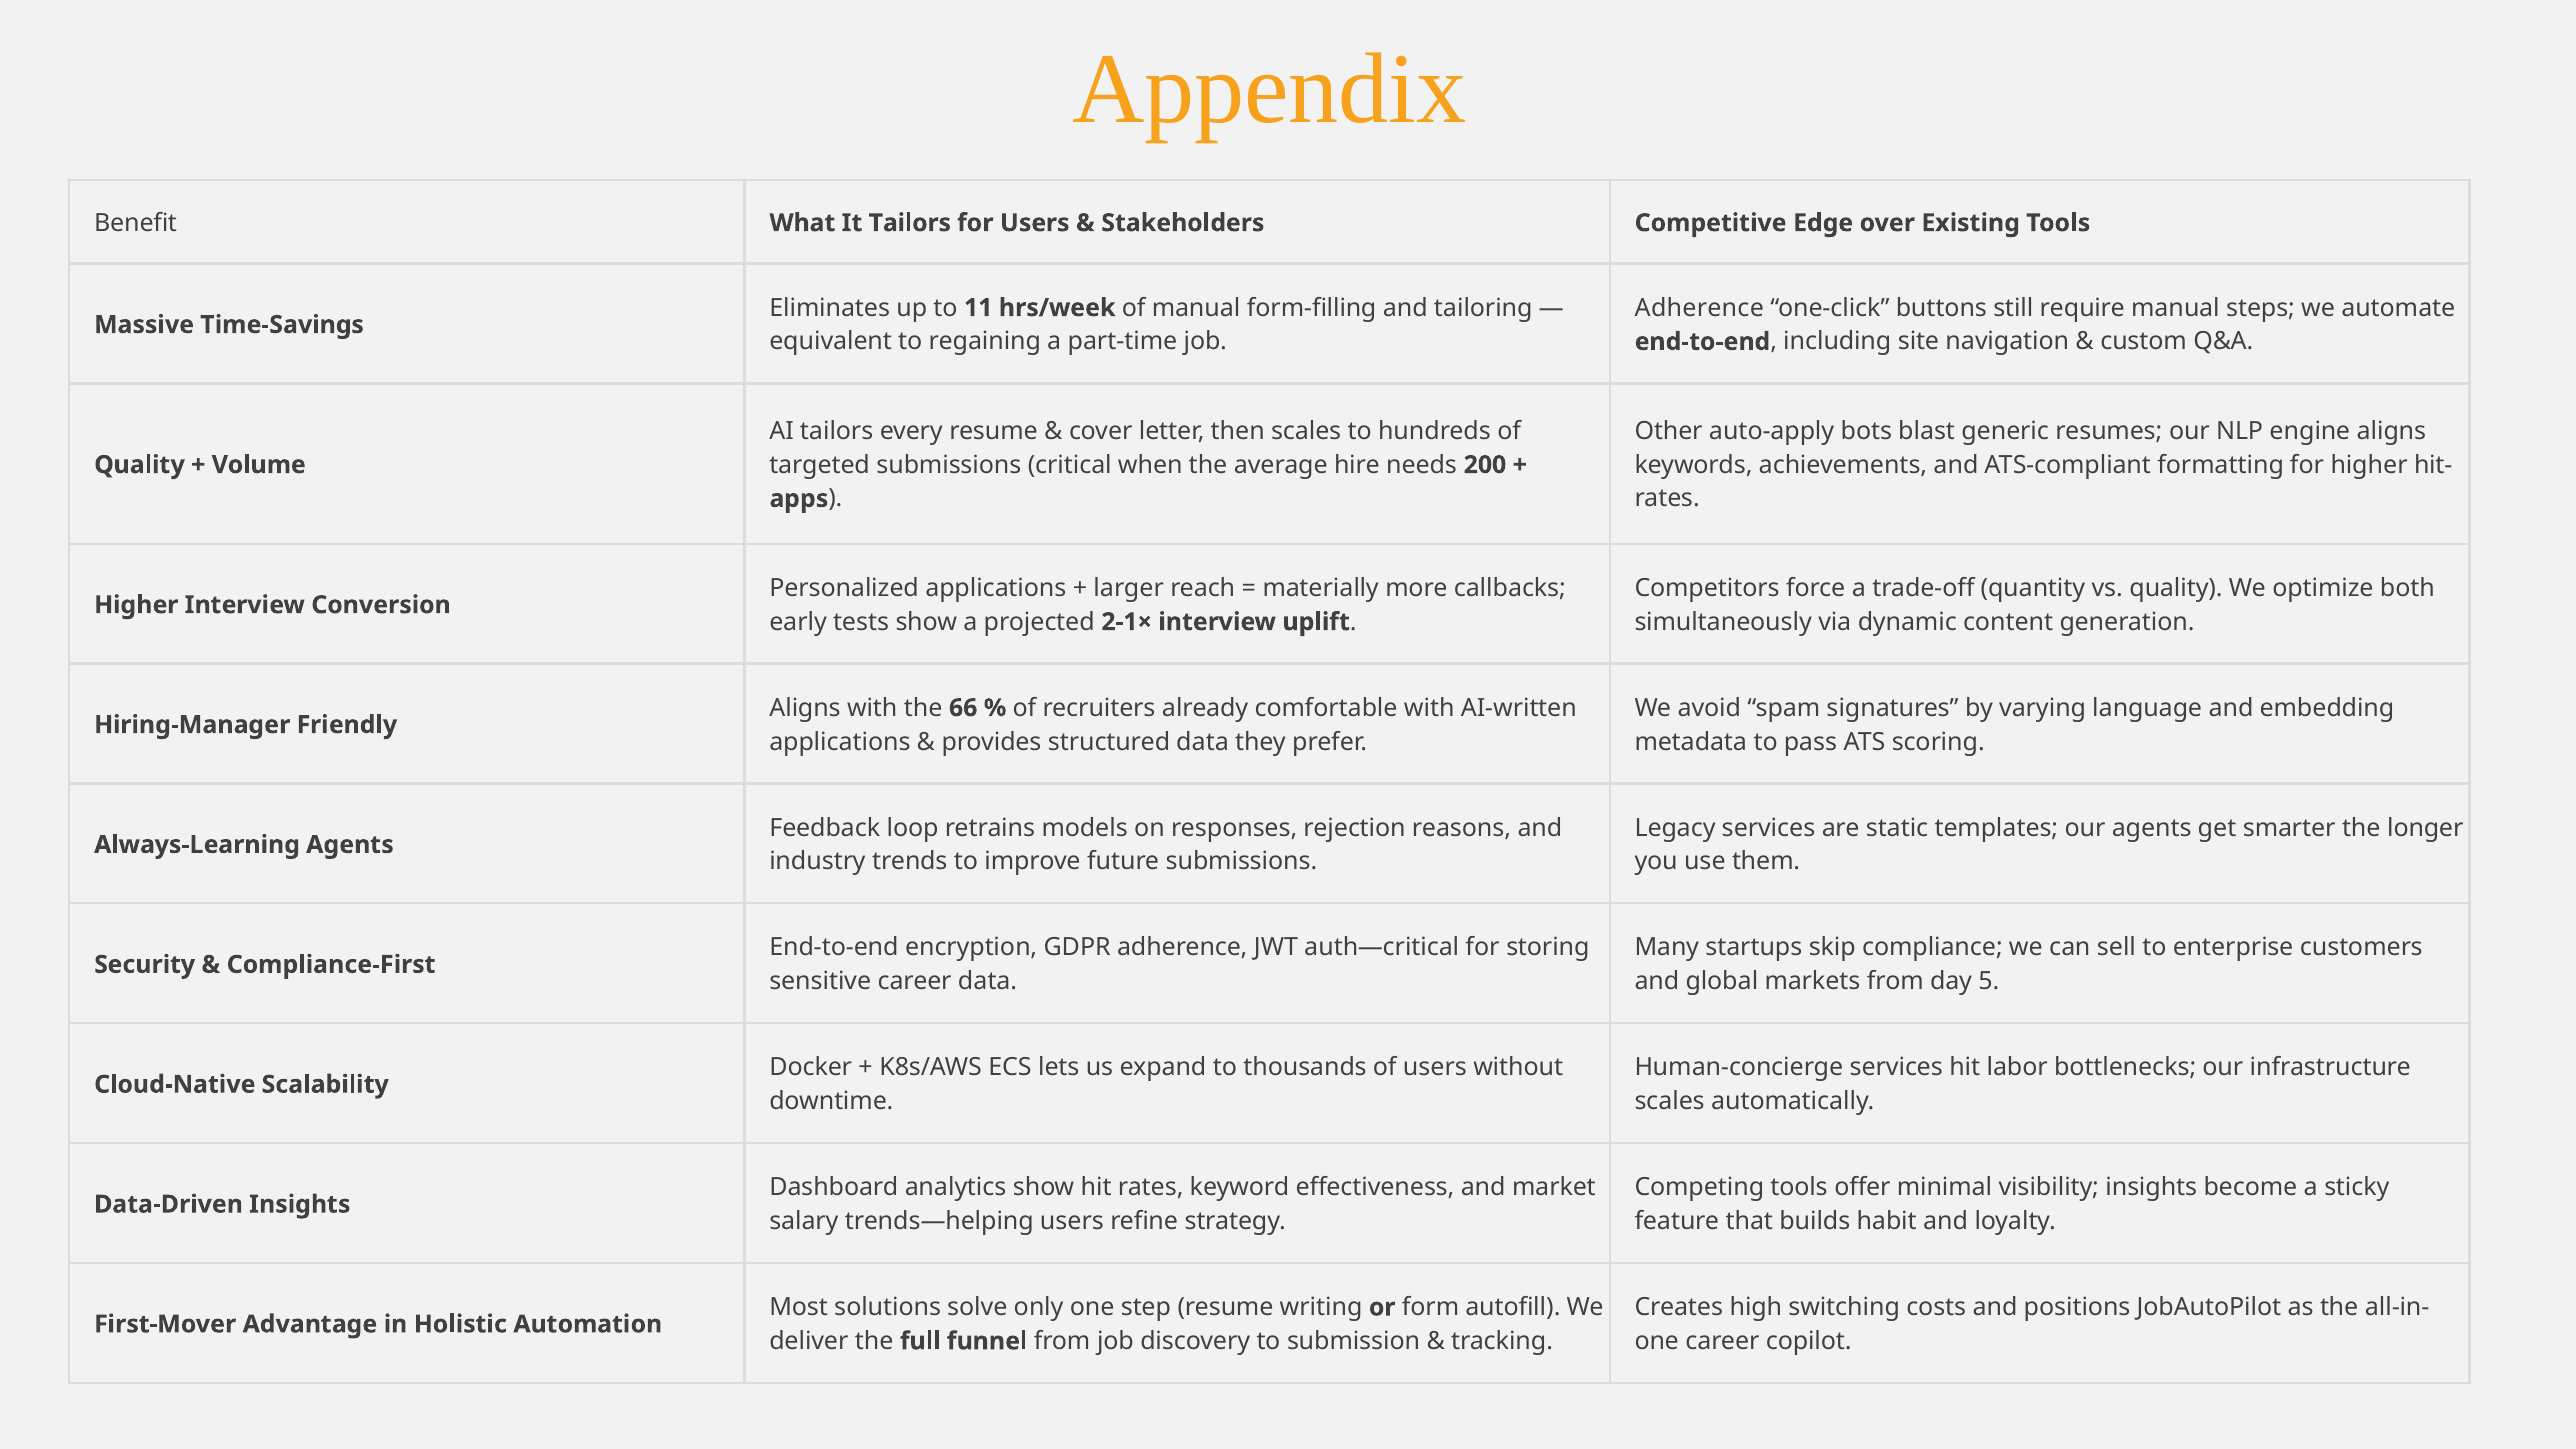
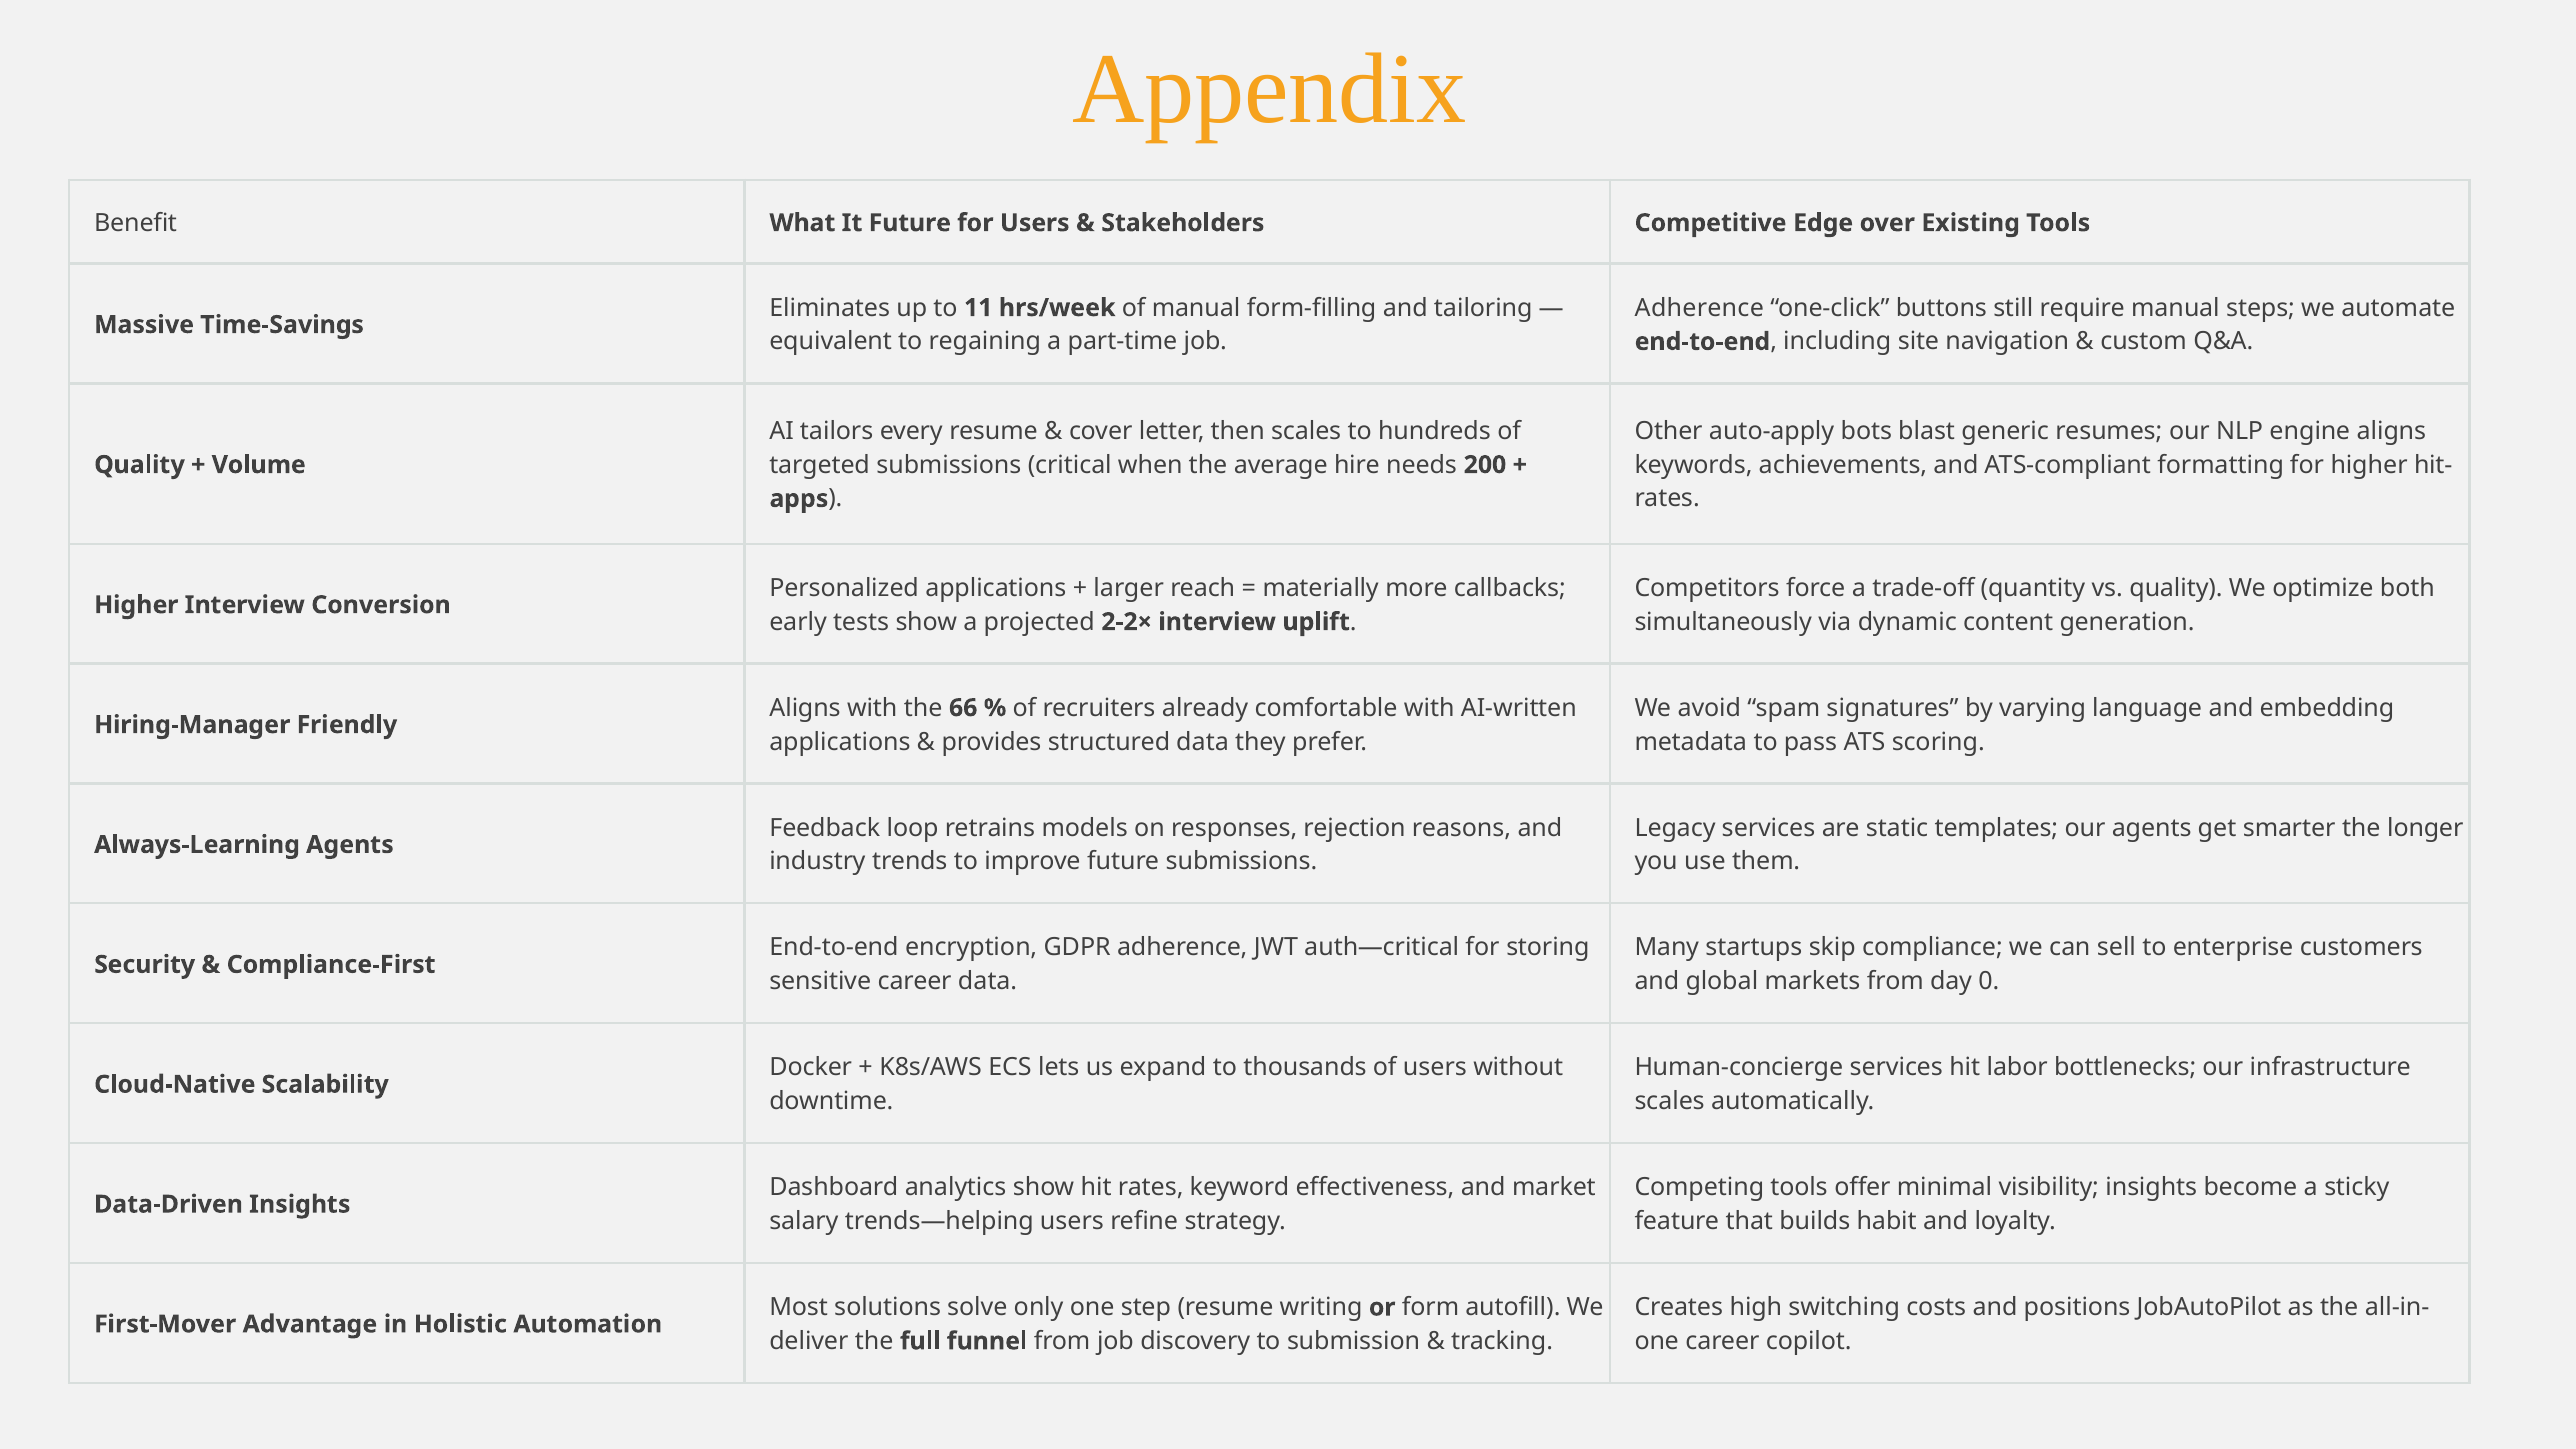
It Tailors: Tailors -> Future (910, 223)
2-1×: 2-1× -> 2-2× (1127, 622)
5: 5 -> 0 (1989, 982)
